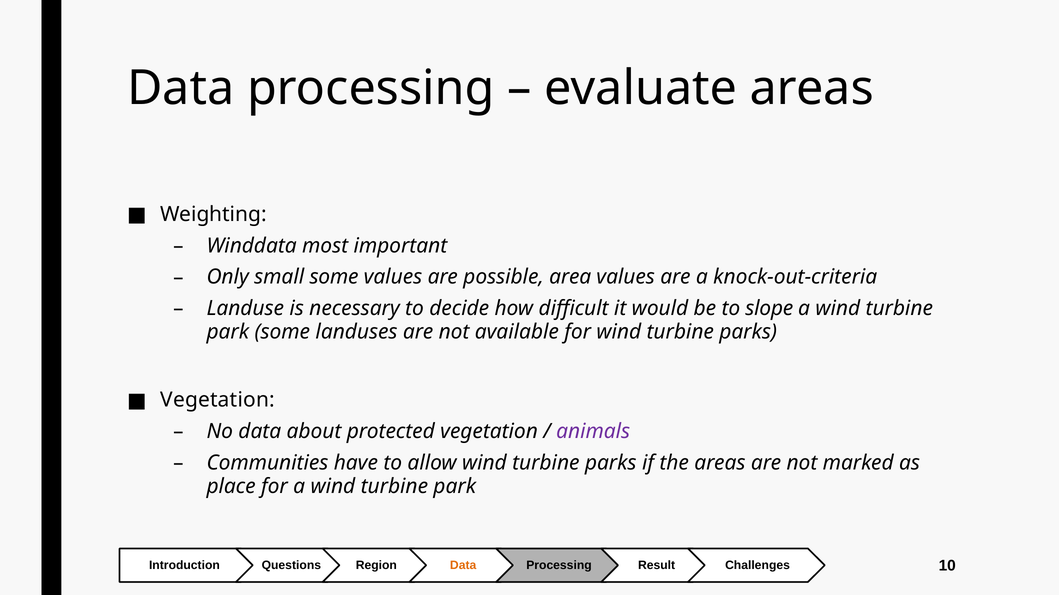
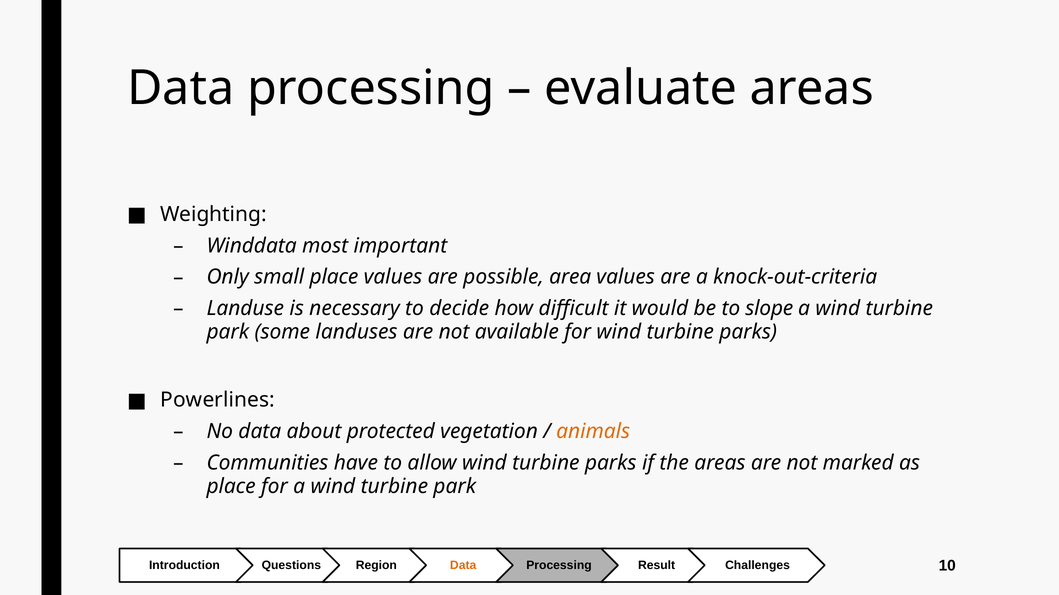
small some: some -> place (334, 277)
Vegetation: Vegetation -> Powerlines (218, 400)
animals colour: purple -> orange (593, 432)
